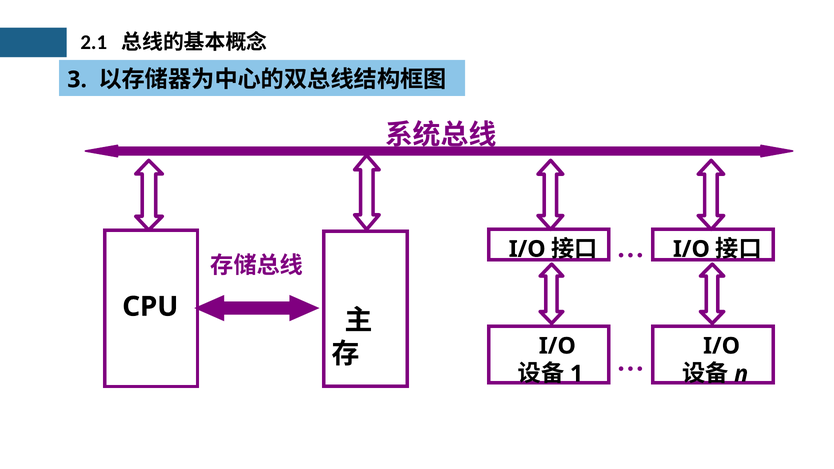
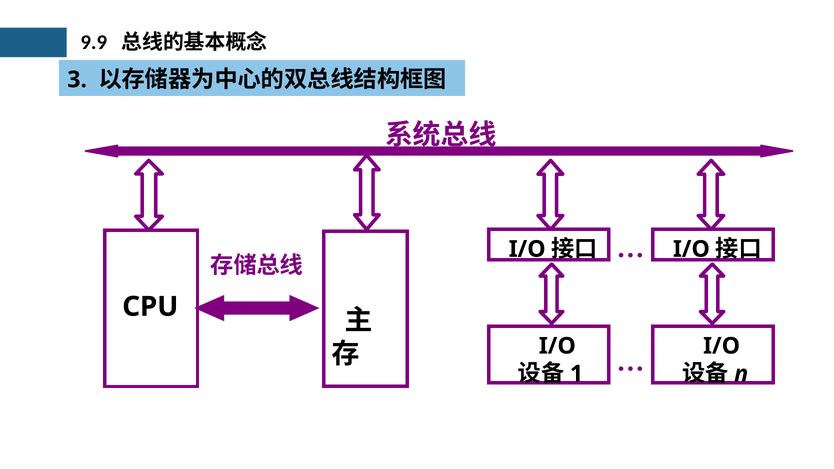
2.1: 2.1 -> 9.9 (94, 43)
